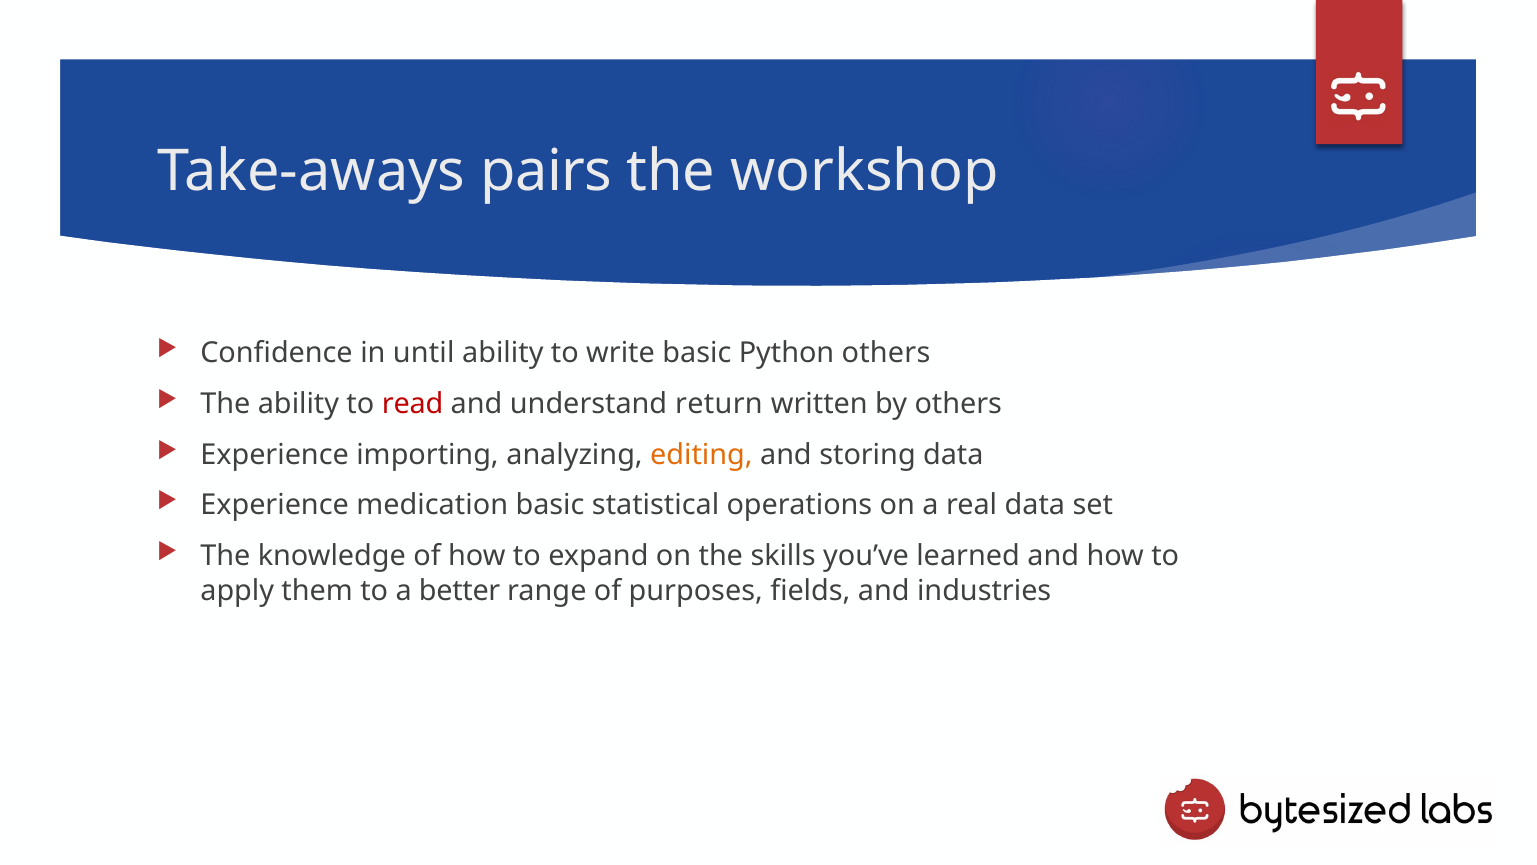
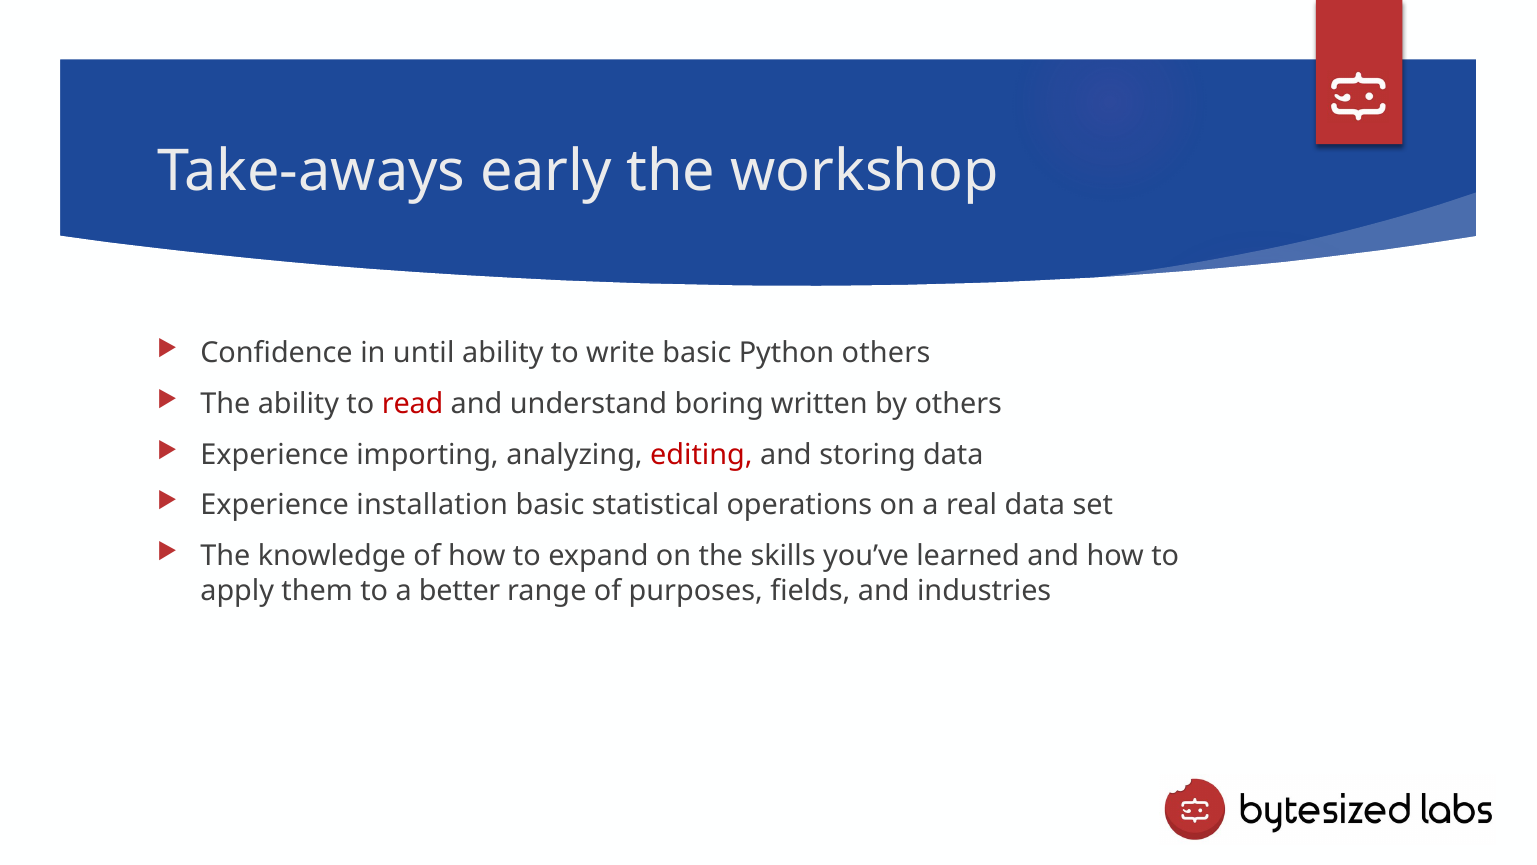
pairs: pairs -> early (546, 171)
return: return -> boring (719, 404)
editing colour: orange -> red (701, 454)
medication: medication -> installation (432, 505)
